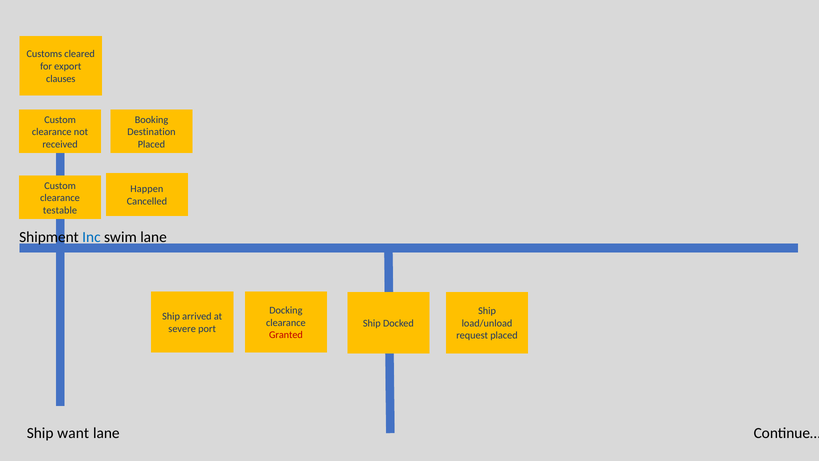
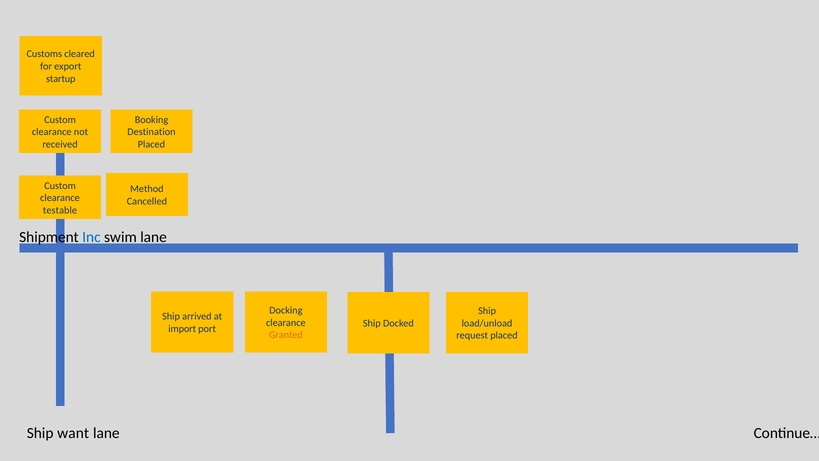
clauses: clauses -> startup (61, 79)
Happen: Happen -> Method (147, 189)
severe: severe -> import (182, 329)
Granted colour: red -> orange (286, 335)
